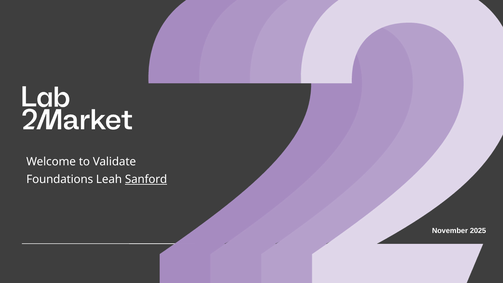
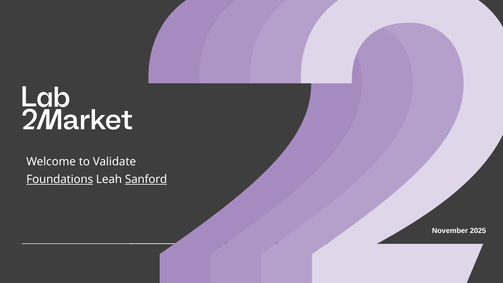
Foundations underline: none -> present (60, 179)
